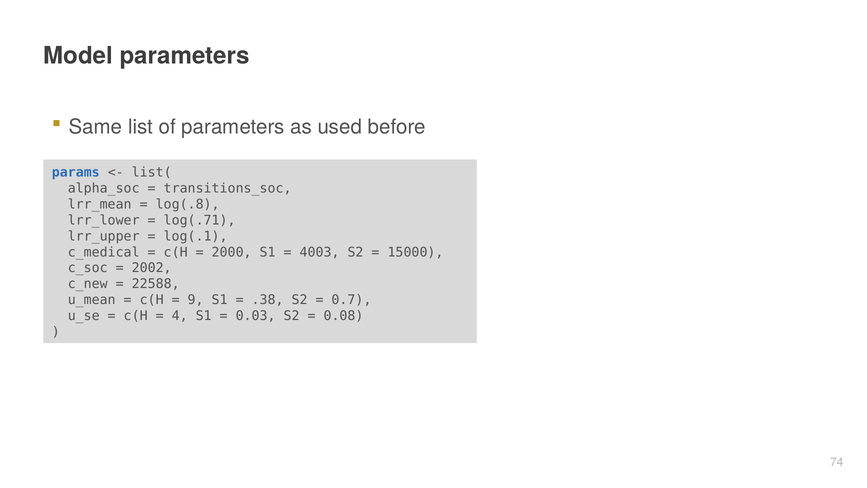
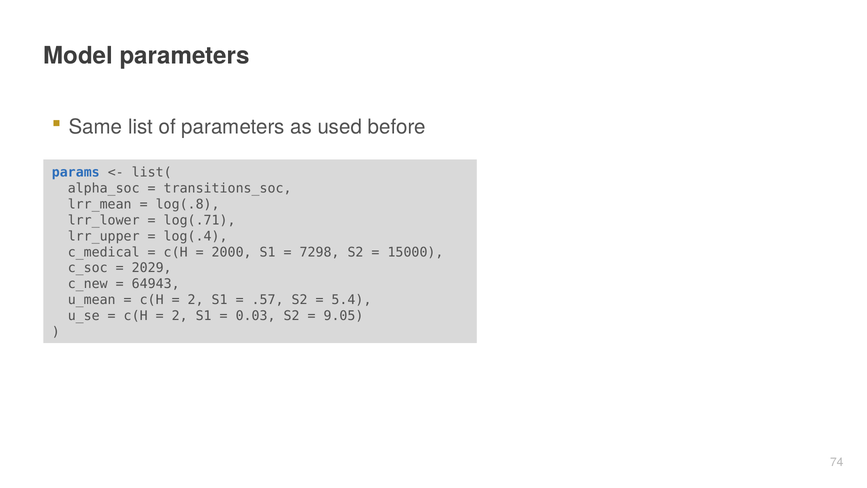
log(.1: log(.1 -> log(.4 (196, 236)
4003: 4003 -> 7298 (320, 252)
2002: 2002 -> 2029 (152, 268)
22588: 22588 -> 64943 (156, 284)
9: 9 -> 2 (196, 300)
.38: .38 -> .57 (268, 300)
0.7: 0.7 -> 5.4 (351, 300)
4: 4 -> 2 (180, 316)
0.08: 0.08 -> 9.05 (343, 316)
